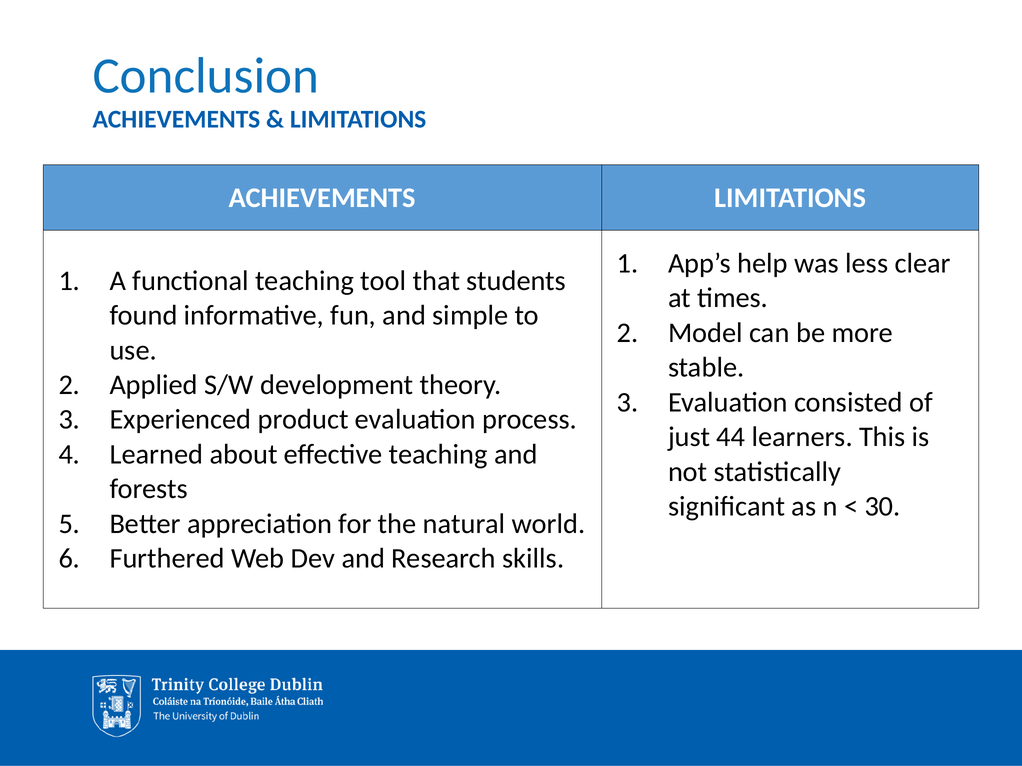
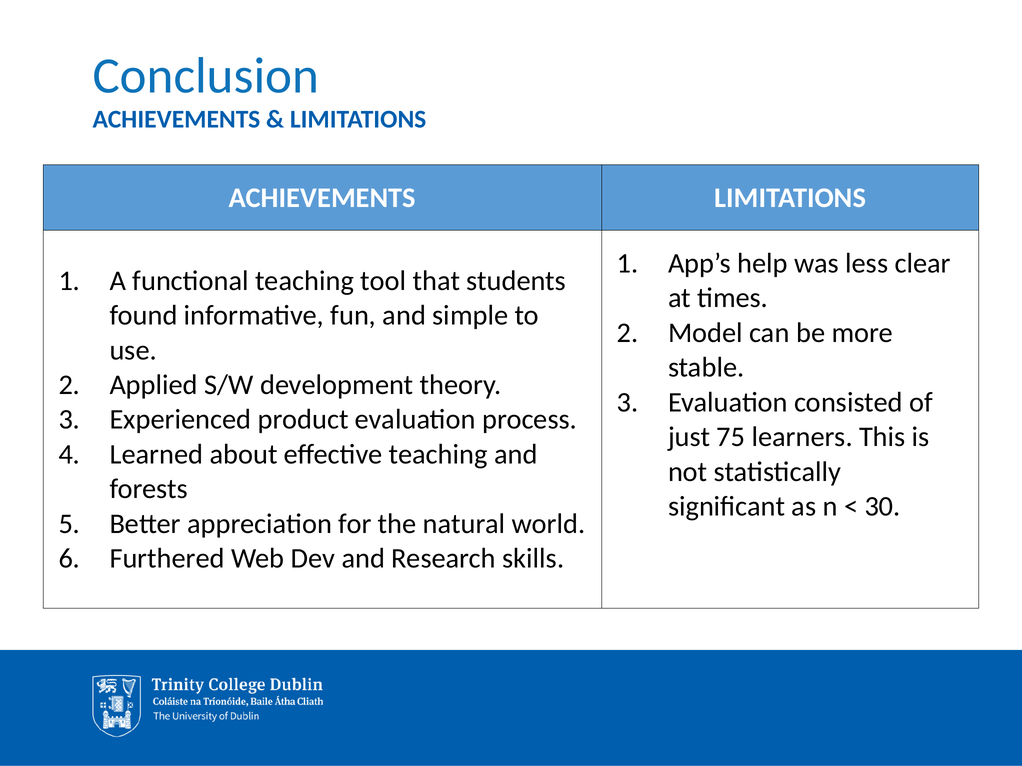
44: 44 -> 75 (731, 437)
